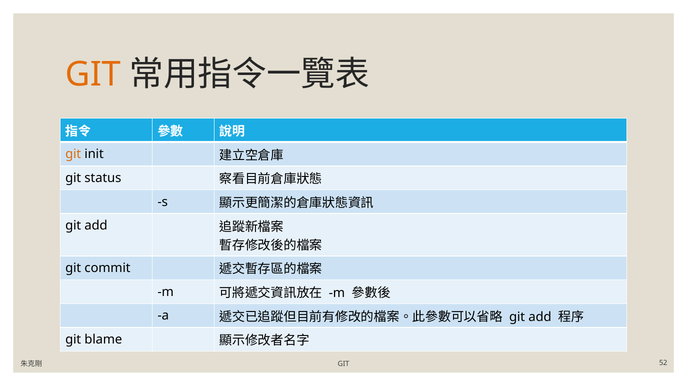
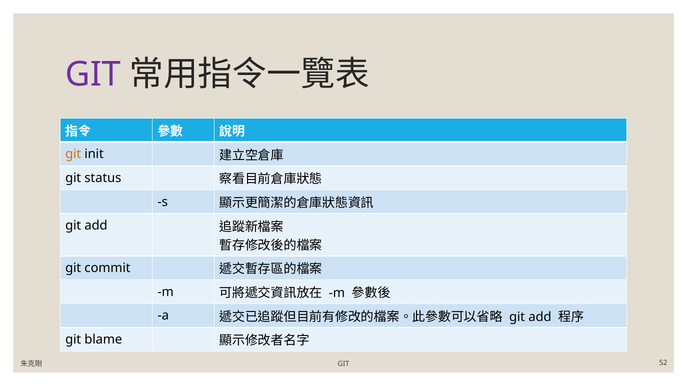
GIT colour: orange -> purple (93, 75)
